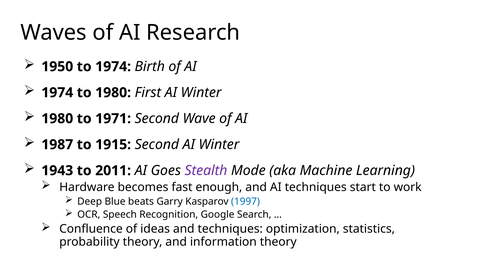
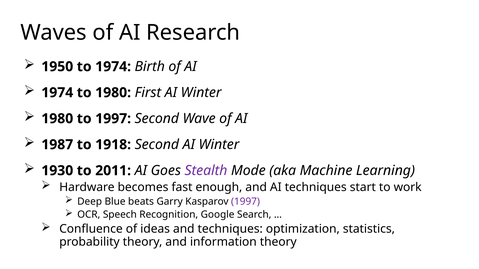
to 1971: 1971 -> 1997 (113, 119)
1915: 1915 -> 1918 (113, 145)
1943: 1943 -> 1930 (57, 171)
1997 colour: blue -> purple (246, 202)
